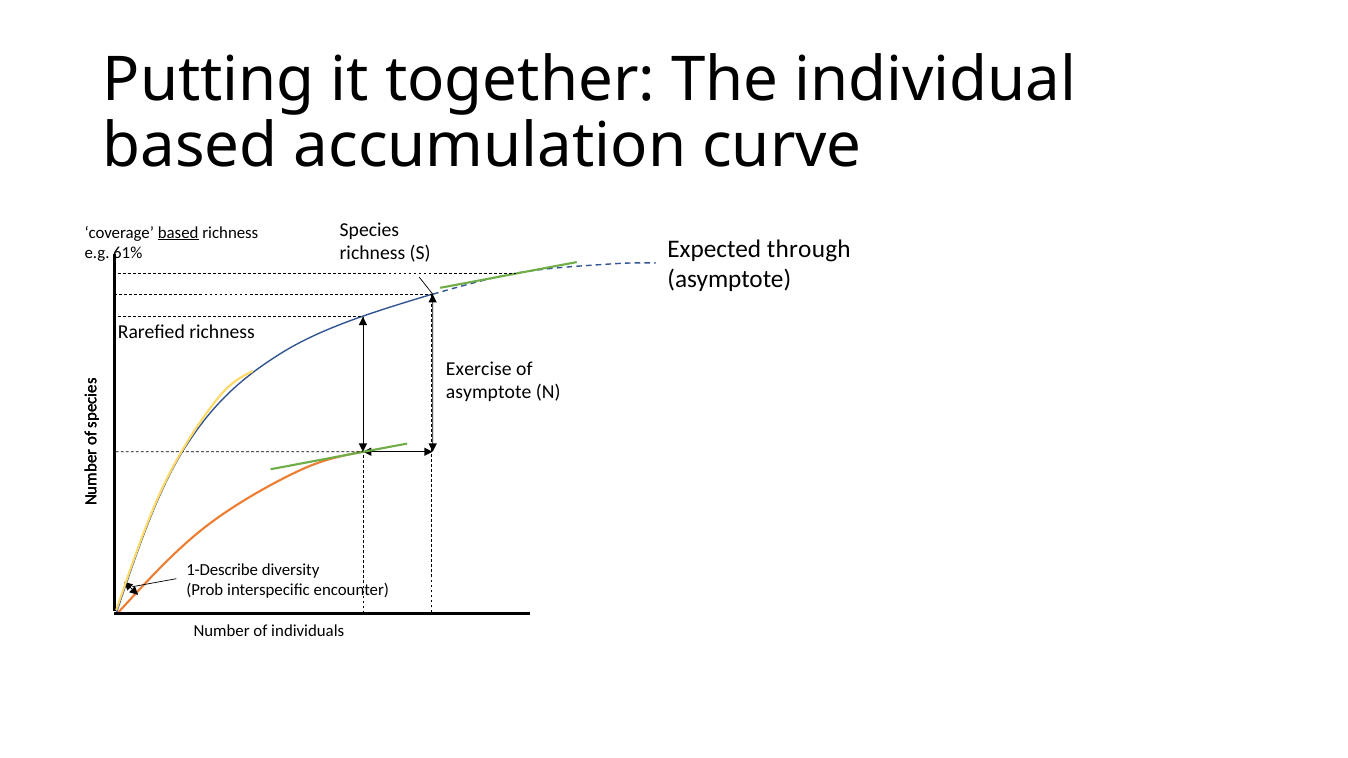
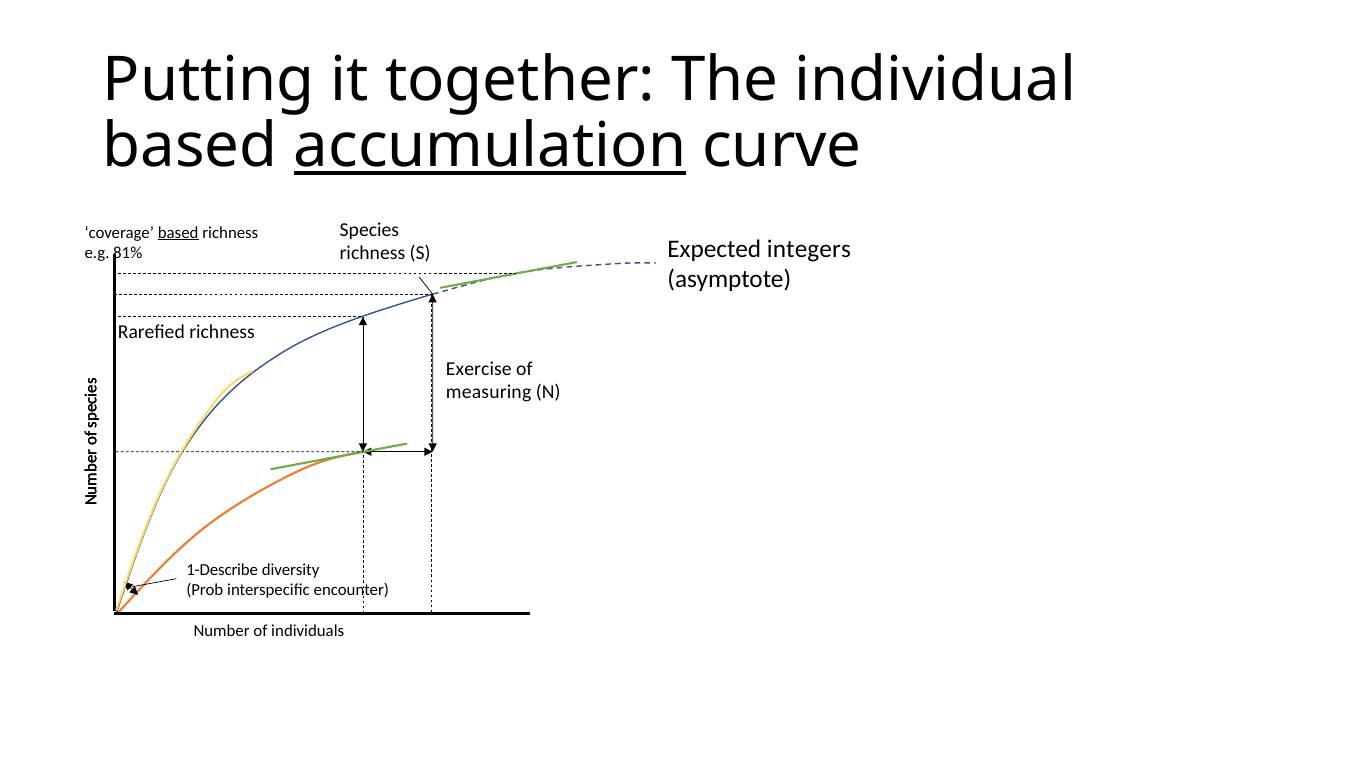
accumulation underline: none -> present (490, 147)
through: through -> integers (809, 249)
61%: 61% -> 81% (128, 253)
asymptote: asymptote -> measuring (489, 393)
